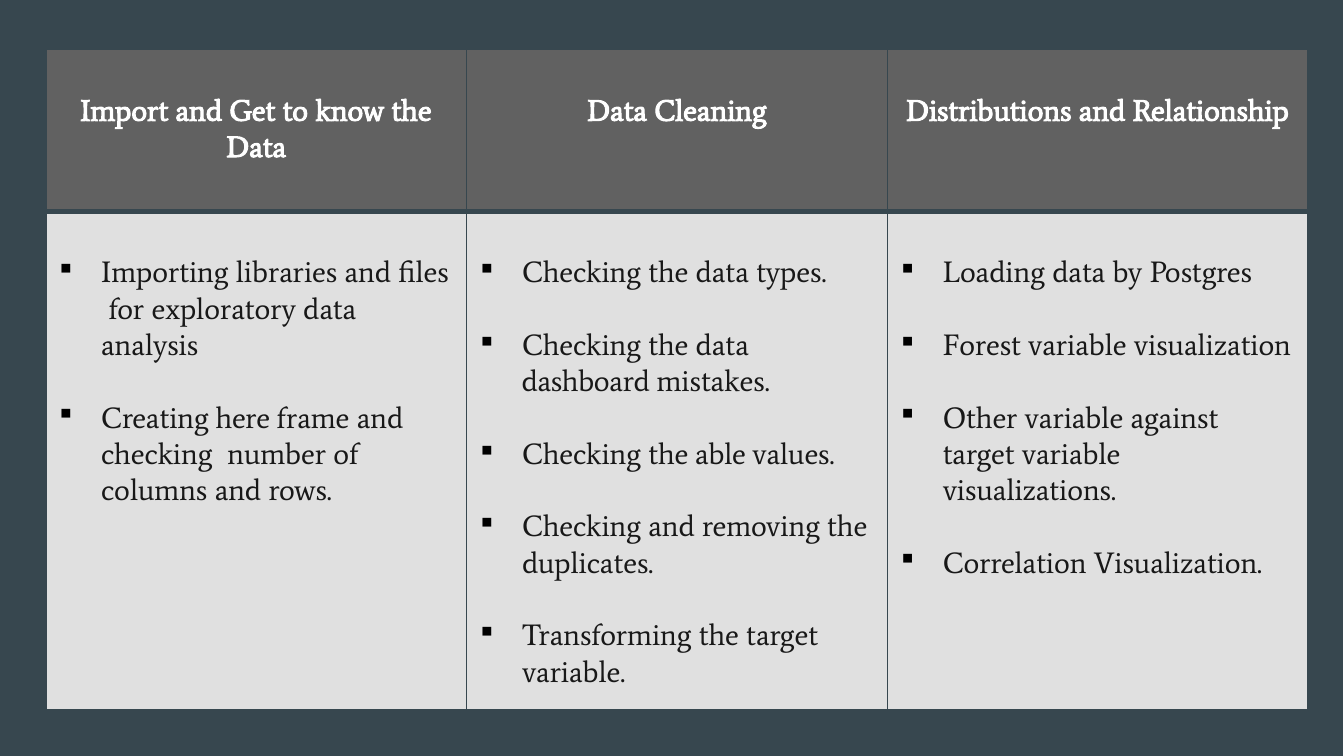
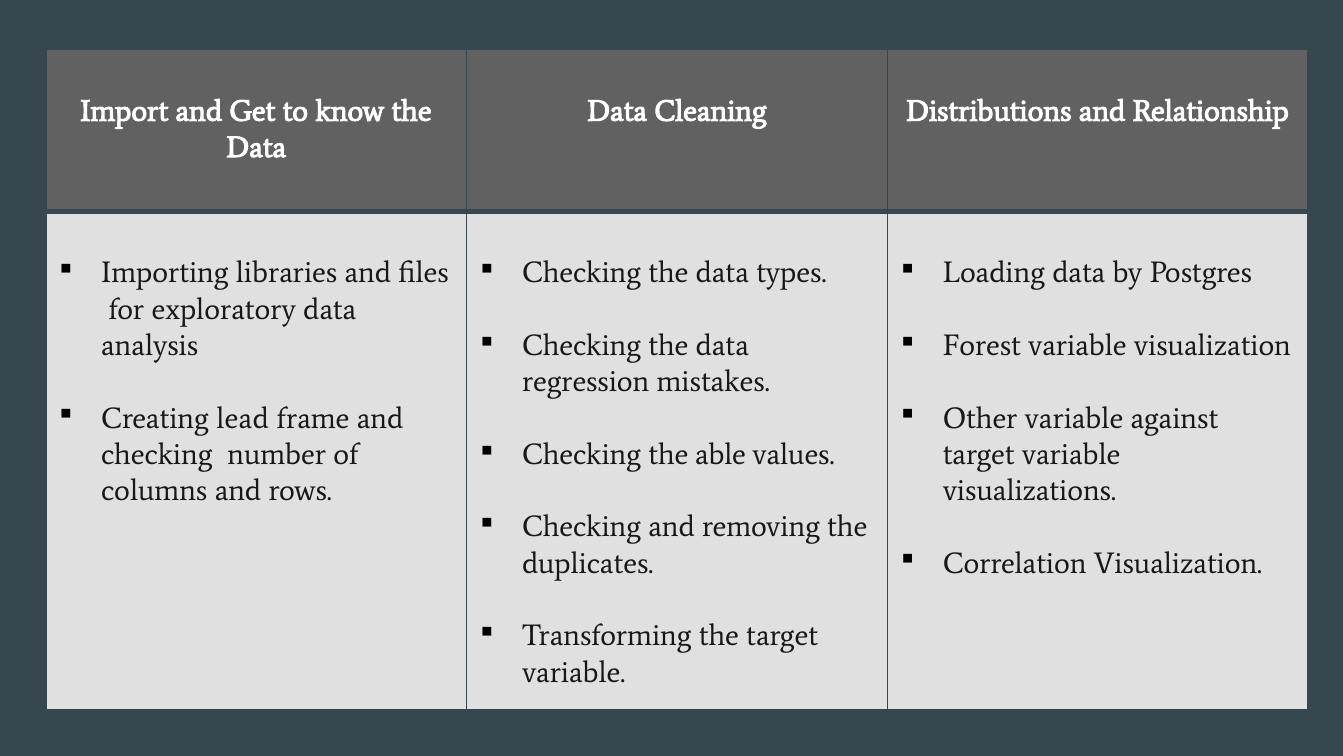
dashboard: dashboard -> regression (586, 382)
here: here -> lead (243, 418)
